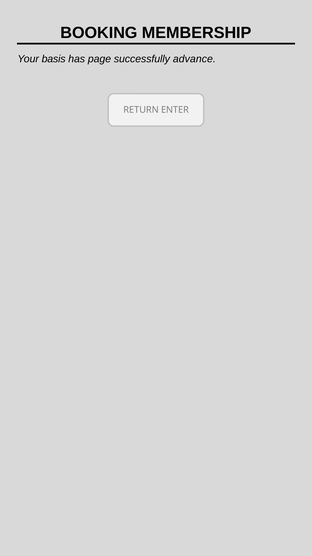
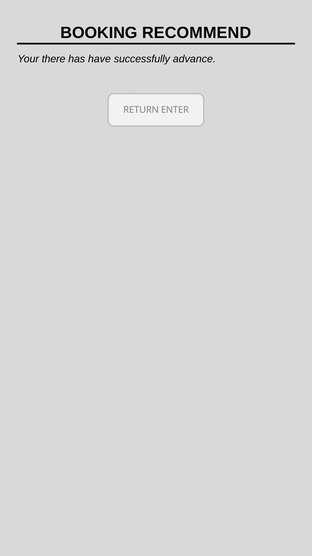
MEMBERSHIP: MEMBERSHIP -> RECOMMEND (197, 33)
basis: basis -> there (54, 59)
page: page -> have (99, 59)
